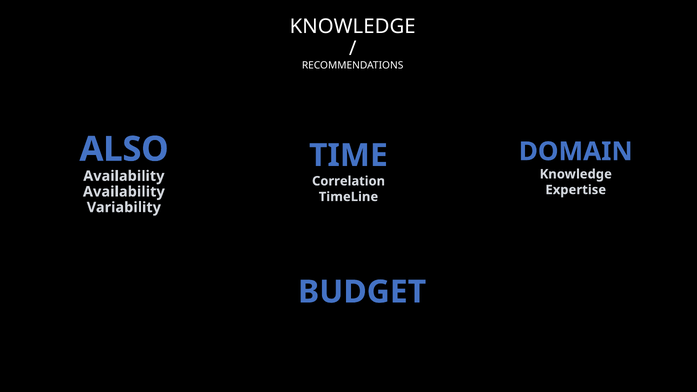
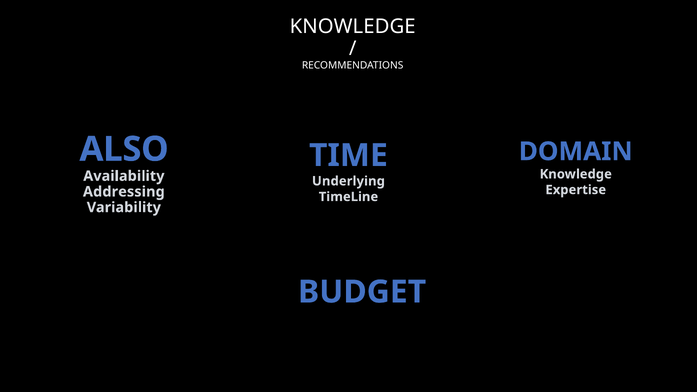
Correlation: Correlation -> Underlying (348, 181)
Availability: Availability -> Addressing (124, 192)
